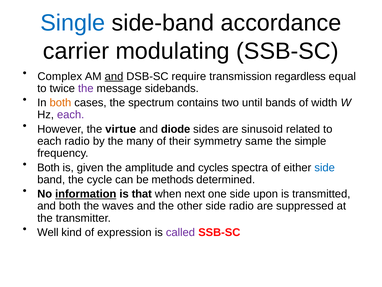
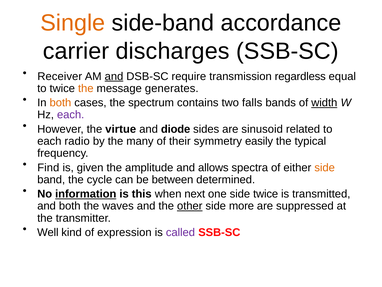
Single colour: blue -> orange (73, 23)
modulating: modulating -> discharges (173, 51)
Complex: Complex -> Receiver (60, 76)
the colour: purple -> orange (86, 88)
sidebands: sidebands -> generates (172, 88)
until: until -> falls (252, 103)
width underline: none -> present (324, 103)
same: same -> easily (259, 141)
simple: simple -> typical (310, 141)
Both: Both -> Find (48, 167)
cycles: cycles -> allows (213, 167)
side colour: blue -> orange (325, 167)
methods: methods -> between (173, 179)
that: that -> this (142, 194)
side upon: upon -> twice (266, 194)
other underline: none -> present (190, 206)
side radio: radio -> more (241, 206)
